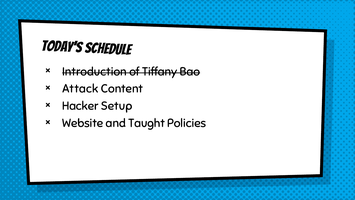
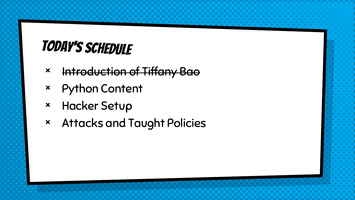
Attack: Attack -> Python (80, 89)
Website: Website -> Attacks (83, 123)
